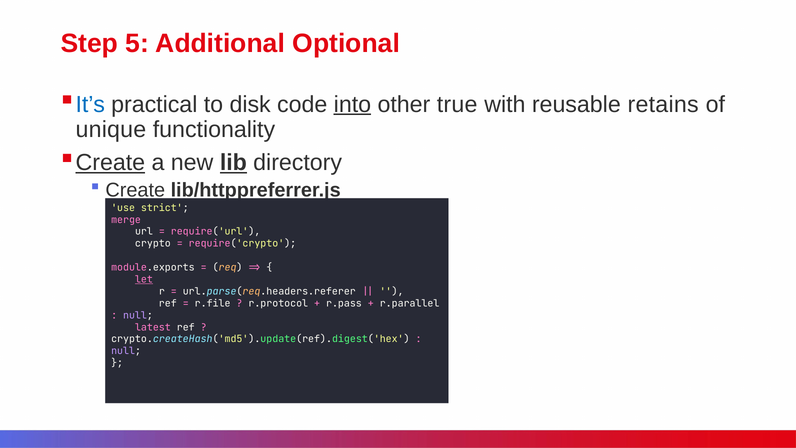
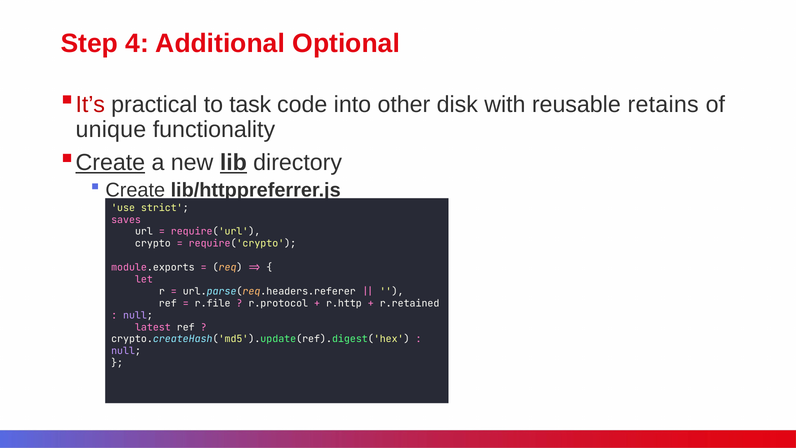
5: 5 -> 4 (137, 44)
It’s colour: blue -> red (90, 104)
disk: disk -> task (250, 104)
into underline: present -> none (352, 104)
true: true -> disk (457, 104)
merge: merge -> saves (126, 220)
let underline: present -> none (144, 279)
r.pass: r.pass -> r.http (344, 303)
r.parallel: r.parallel -> r.retained (410, 303)
